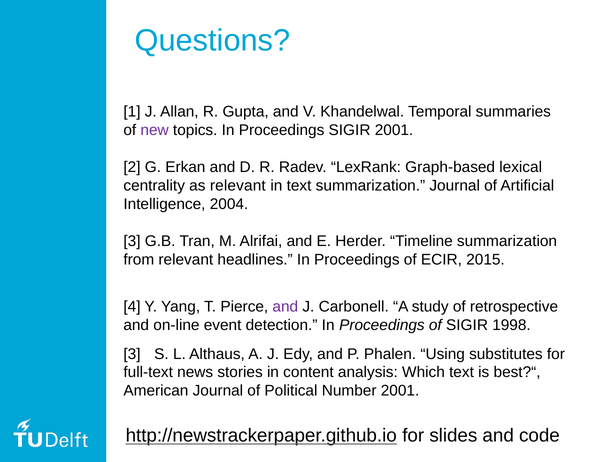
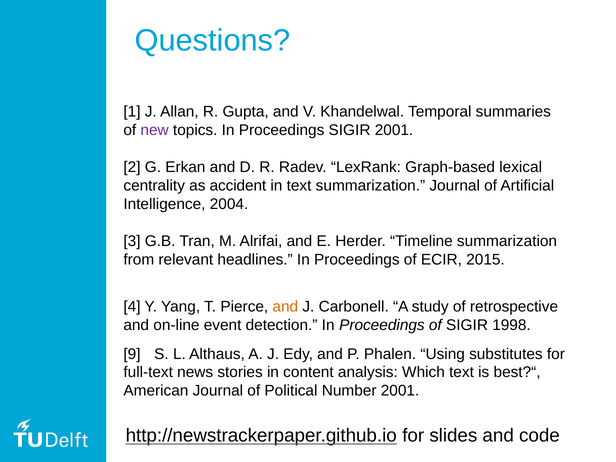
as relevant: relevant -> accident (238, 186)
and colour: purple -> orange (285, 307)
3: 3 -> 9 (132, 354)
